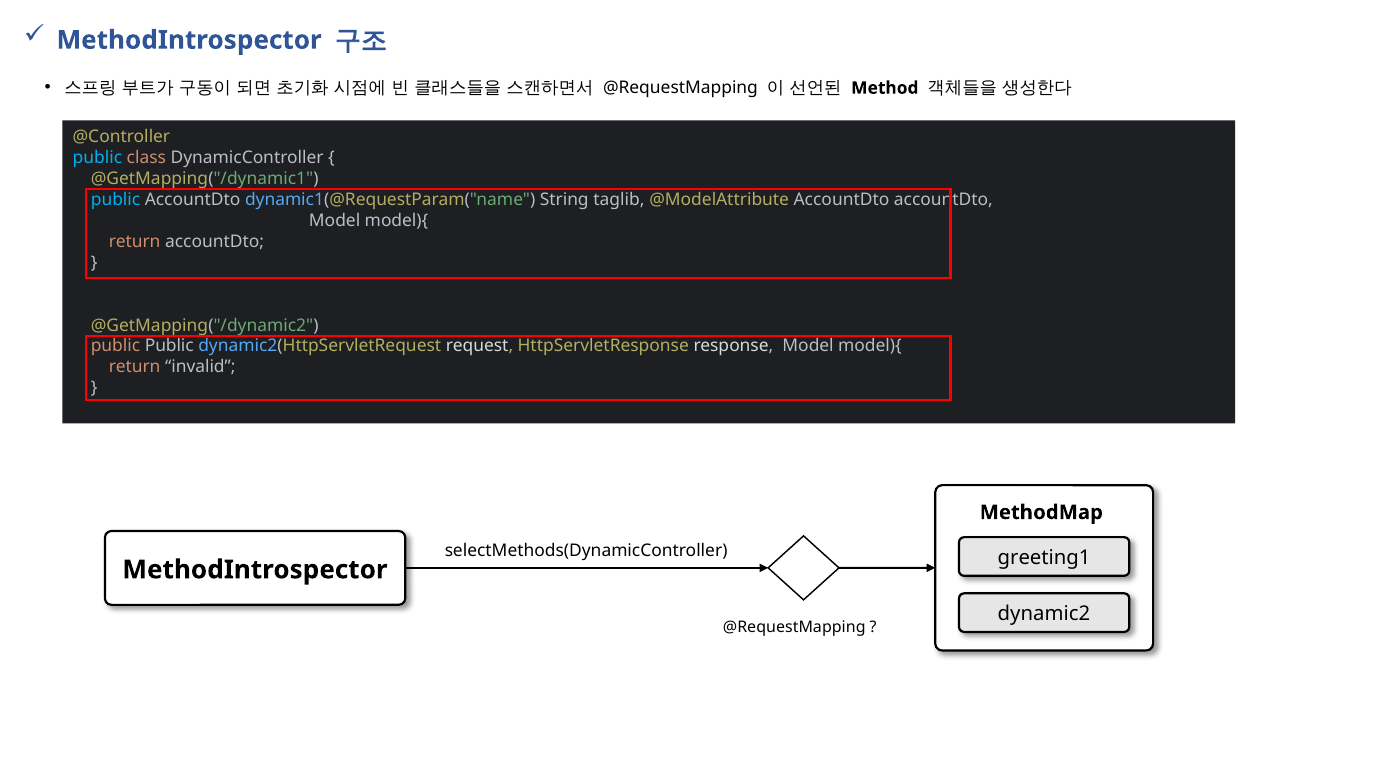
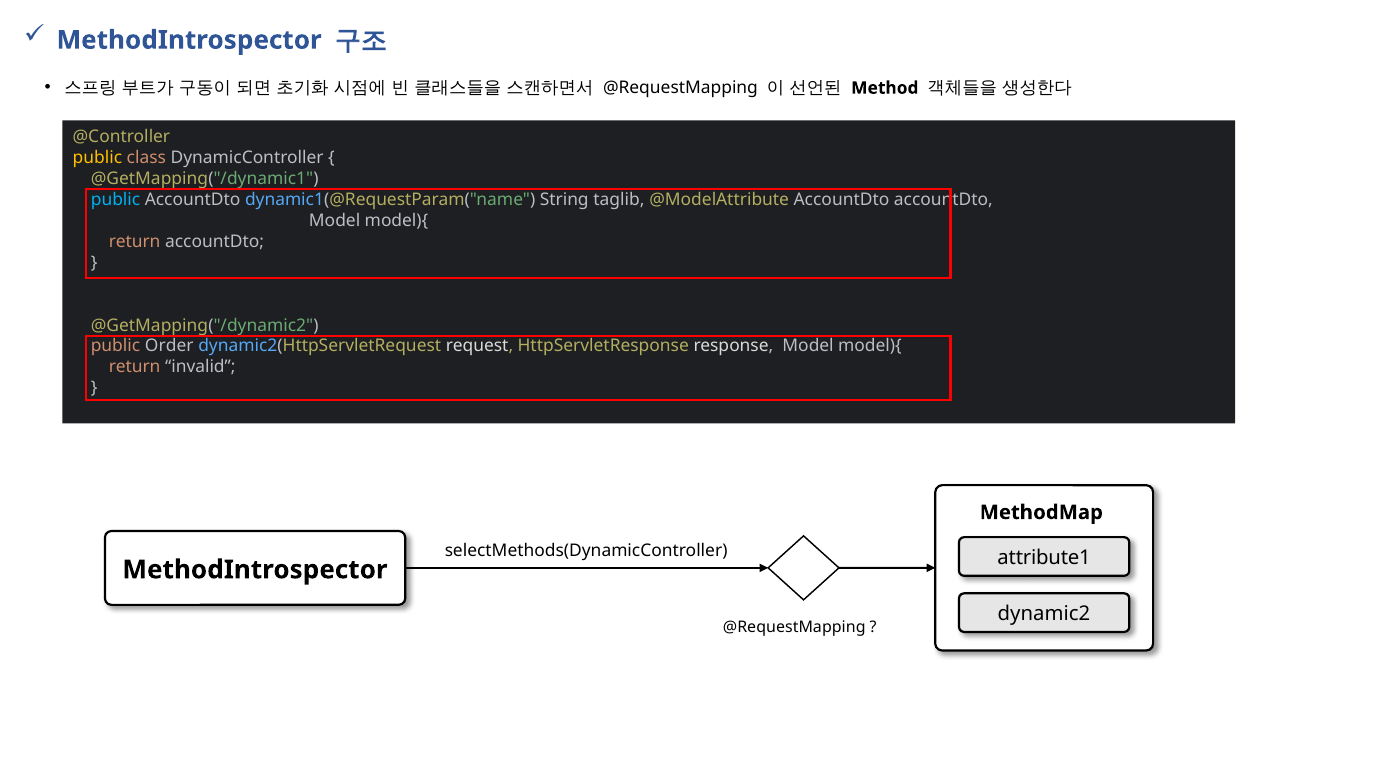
public colour: light blue -> yellow (97, 158)
public Public: Public -> Order (169, 346)
greeting1: greeting1 -> attribute1 (1044, 558)
